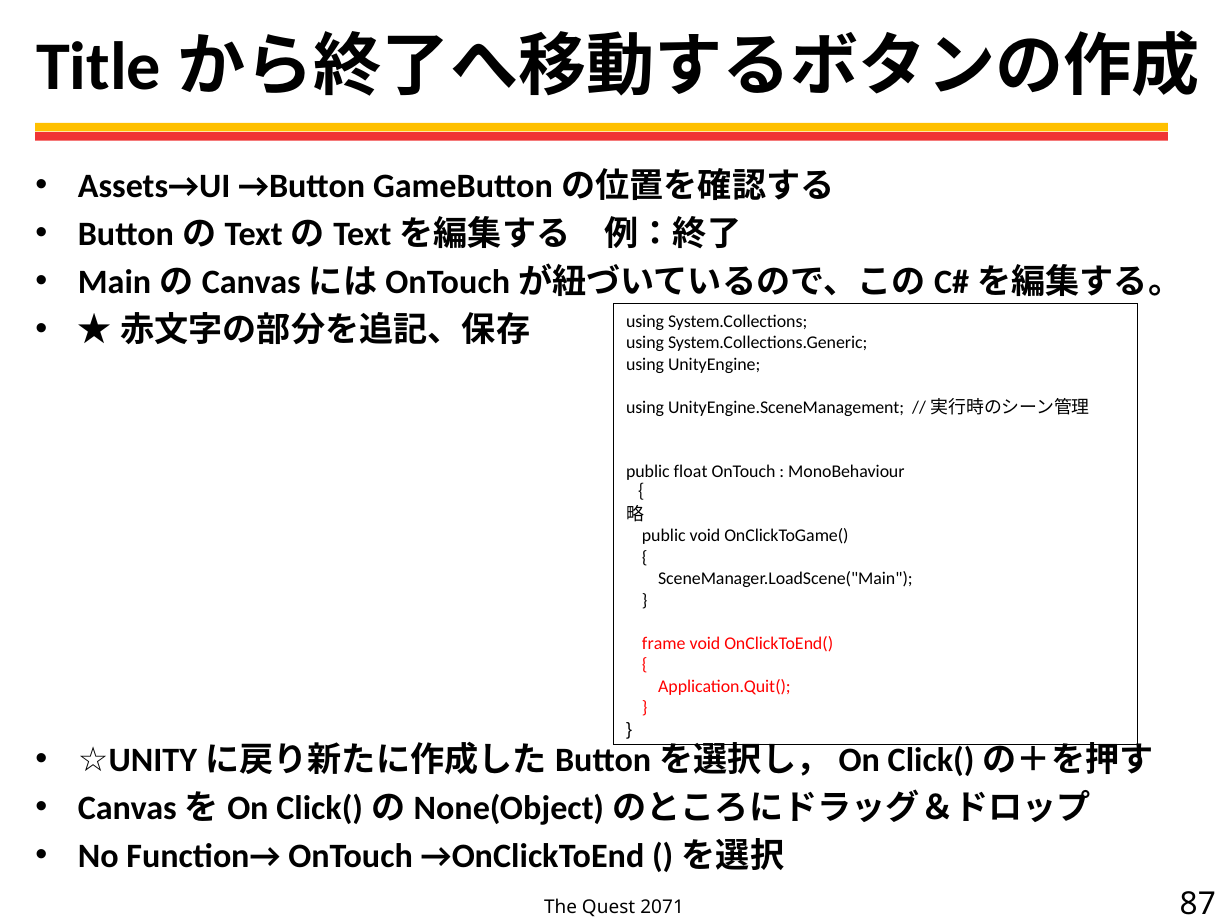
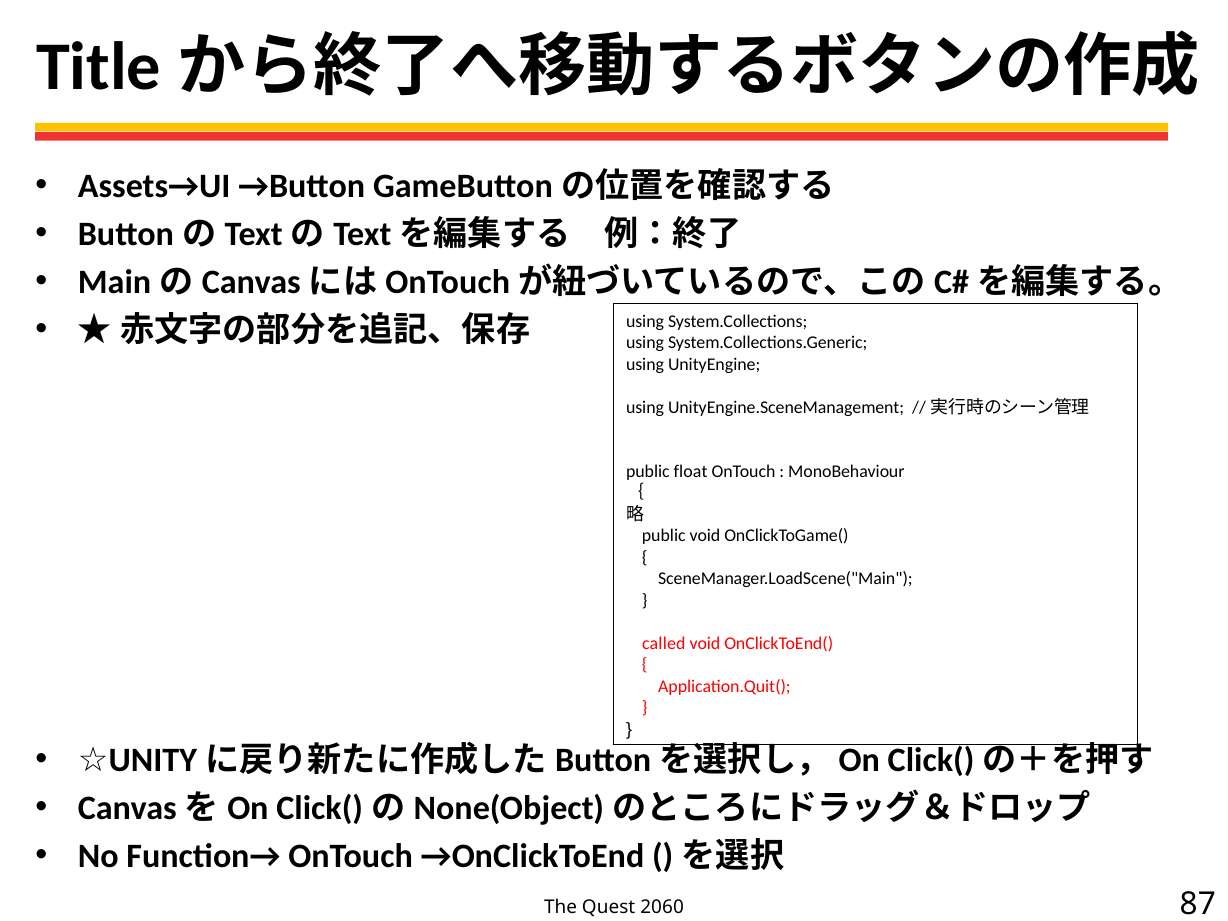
frame: frame -> called (664, 643)
2071: 2071 -> 2060 (662, 907)
